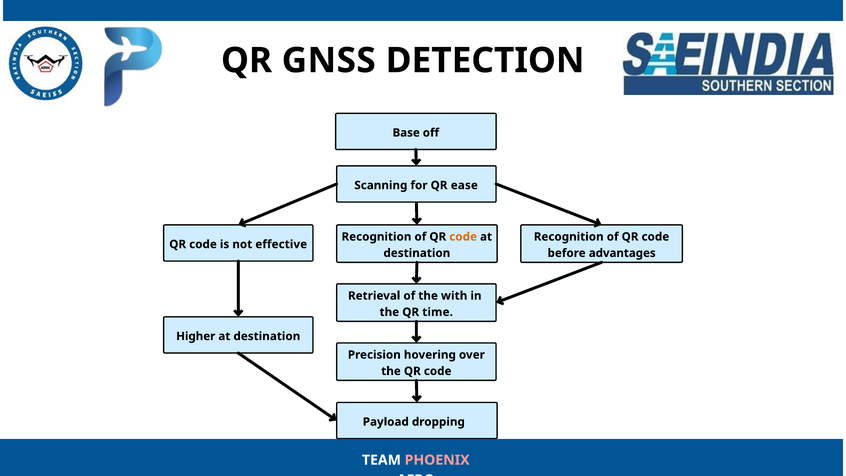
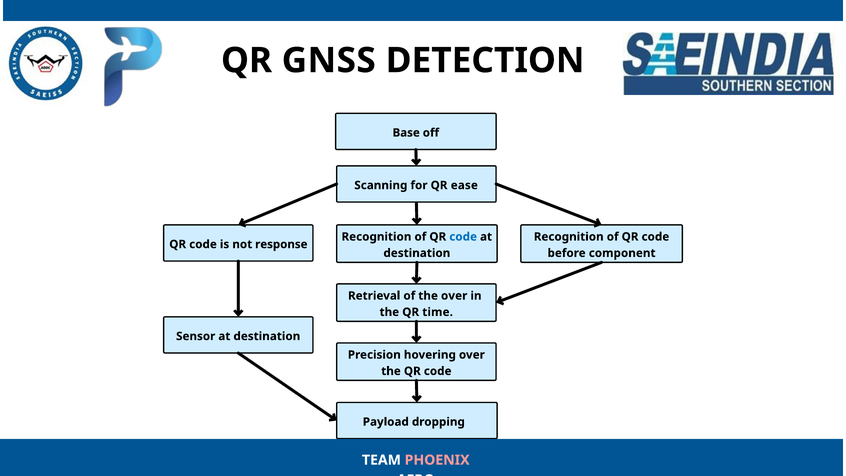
code colour: orange -> blue (463, 237)
effective: effective -> response (281, 244)
advantages: advantages -> component (622, 253)
the with: with -> over (454, 296)
Higher: Higher -> Sensor (196, 336)
